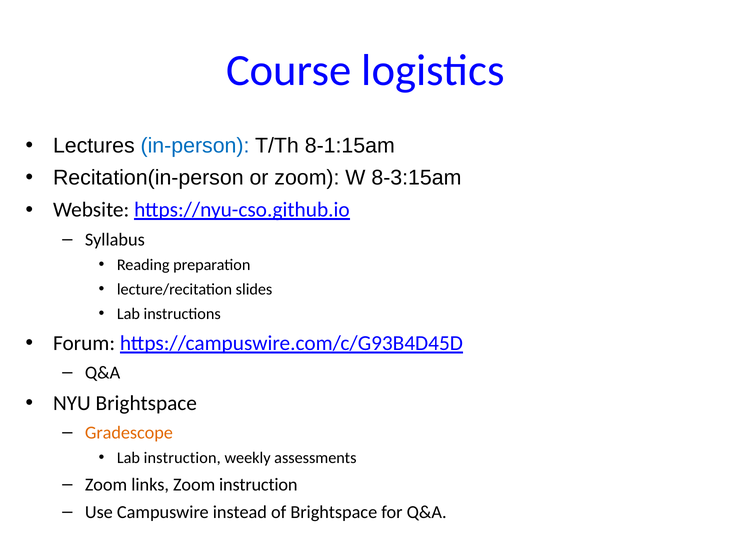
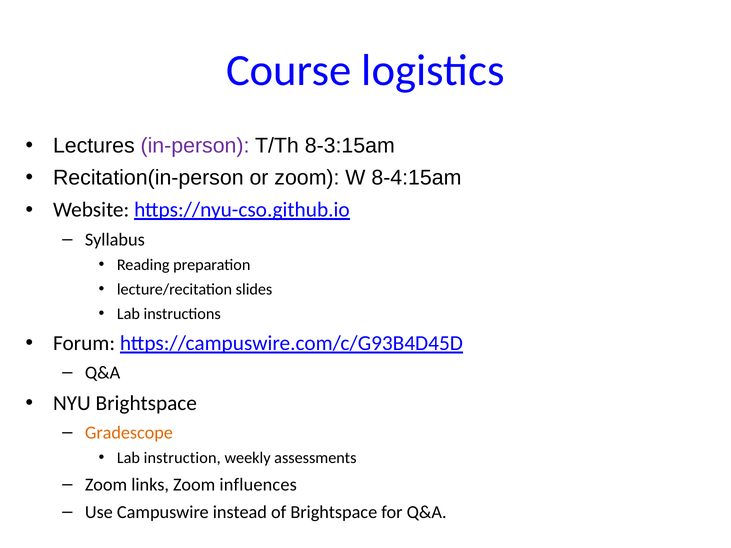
in-person colour: blue -> purple (195, 146)
8-1:15am: 8-1:15am -> 8-3:15am (350, 146)
8-3:15am: 8-3:15am -> 8-4:15am (416, 178)
Zoom instruction: instruction -> influences (258, 485)
